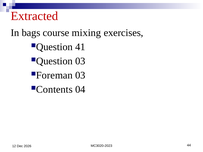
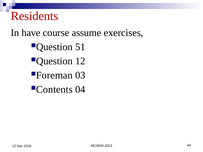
Extracted: Extracted -> Residents (34, 16)
bags: bags -> have (31, 33)
mixing: mixing -> assume (87, 33)
41: 41 -> 51 (80, 47)
Question 03: 03 -> 12 (80, 61)
